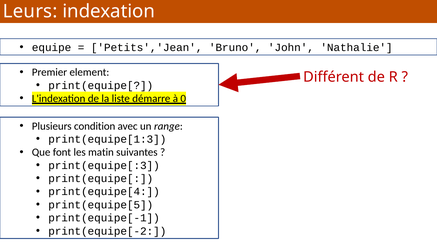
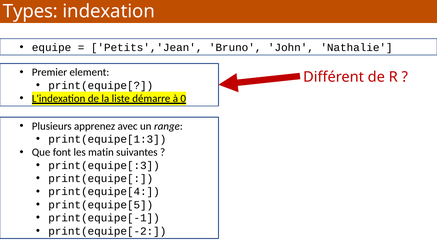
Leurs: Leurs -> Types (30, 11)
condition: condition -> apprenez (95, 126)
